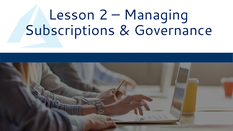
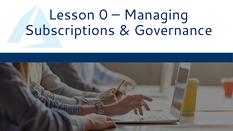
2: 2 -> 0 (103, 15)
